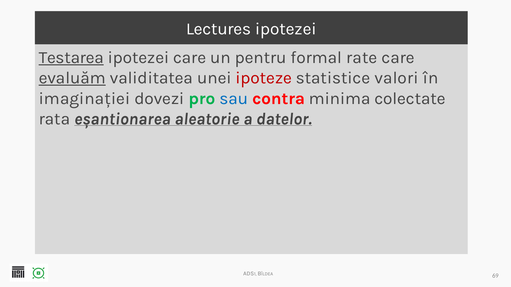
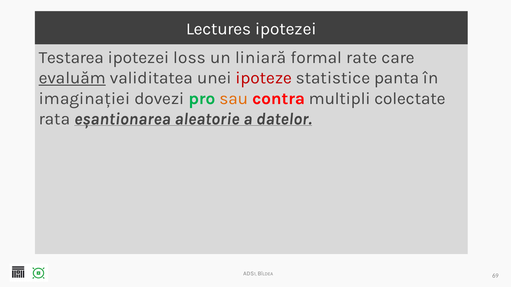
Testarea underline: present -> none (71, 58)
ipotezei care: care -> loss (190, 58)
pentru: pentru -> liniară (261, 58)
valori: valori -> panta (397, 78)
sau colour: blue -> orange (234, 99)
minima: minima -> multipli (340, 99)
